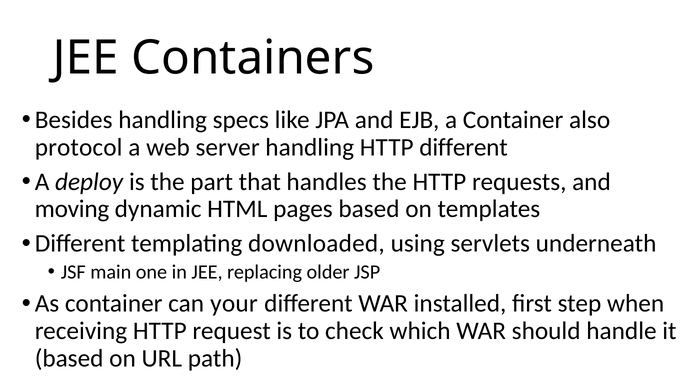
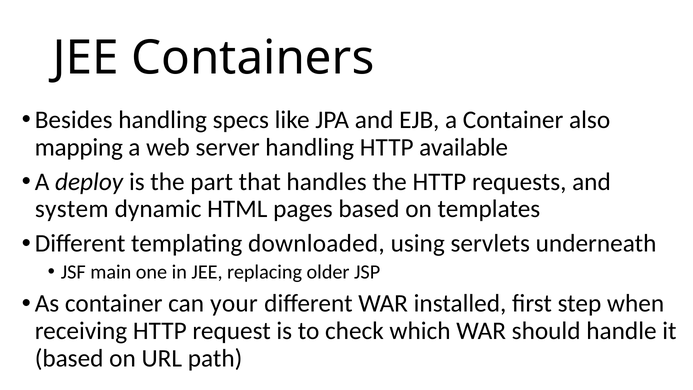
protocol: protocol -> mapping (79, 147)
HTTP different: different -> available (464, 147)
moving: moving -> system (72, 209)
